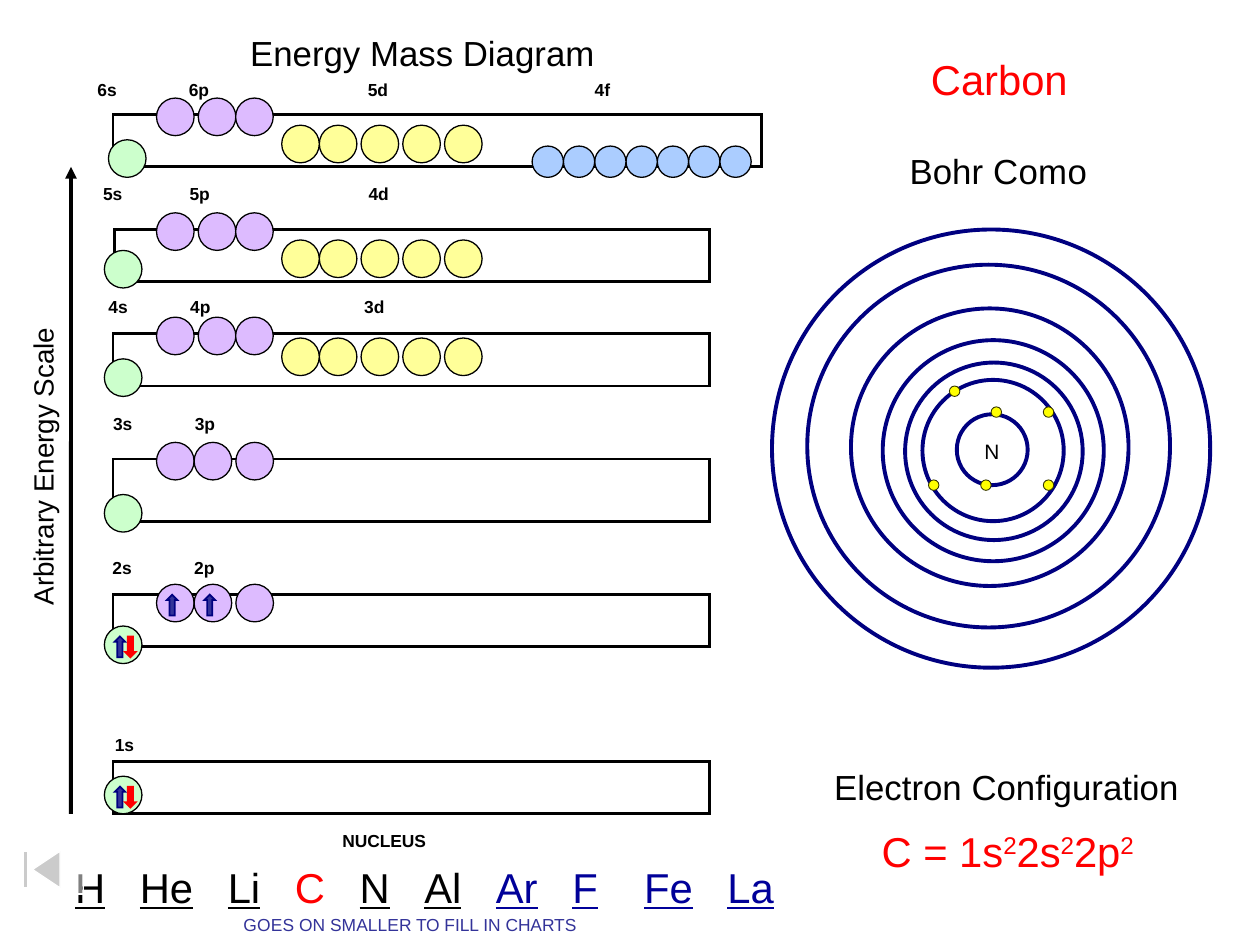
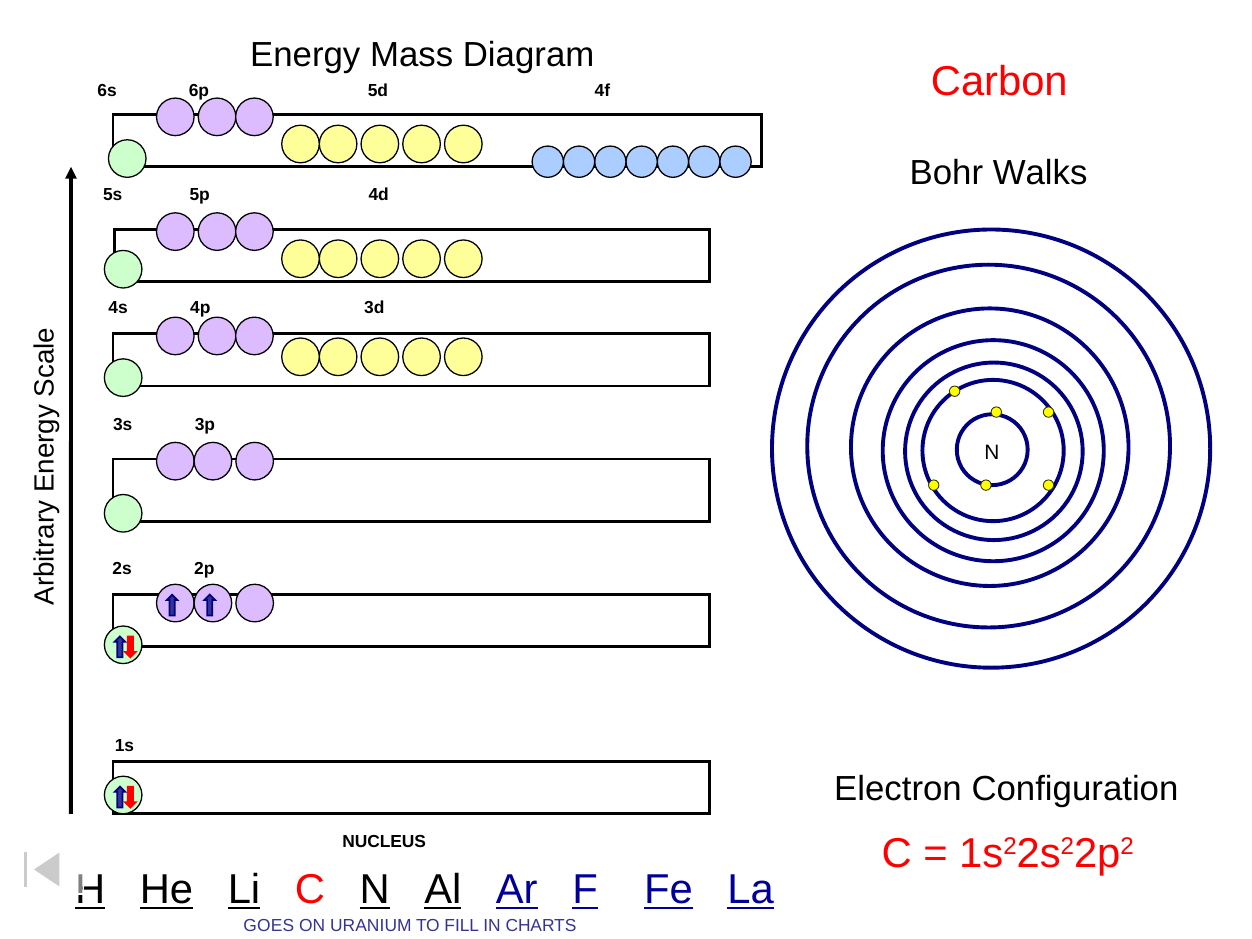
Como: Como -> Walks (1040, 173)
SMALLER: SMALLER -> URANIUM (371, 925)
